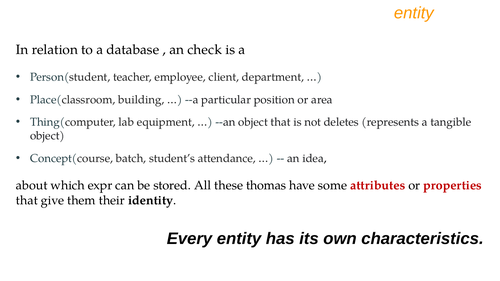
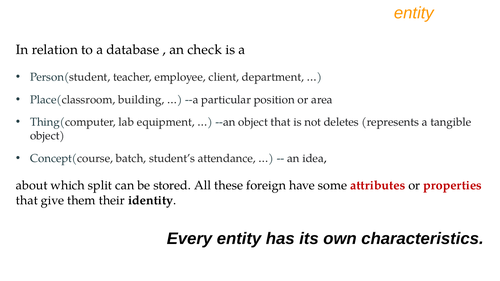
expr: expr -> split (100, 185)
thomas: thomas -> foreign (266, 185)
